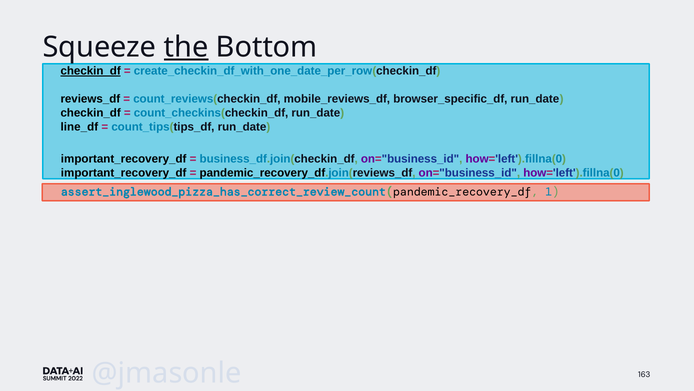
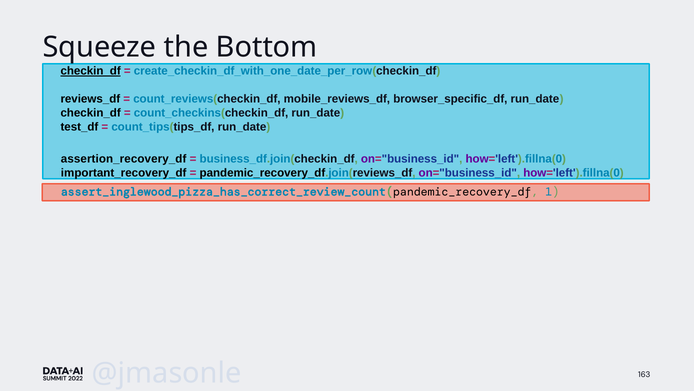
the underline: present -> none (186, 47)
line_df: line_df -> test_df (79, 127)
important_recovery_df: important_recovery_df -> assertion_recovery_df (124, 159)
